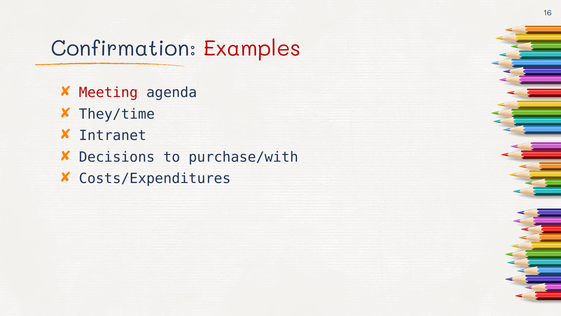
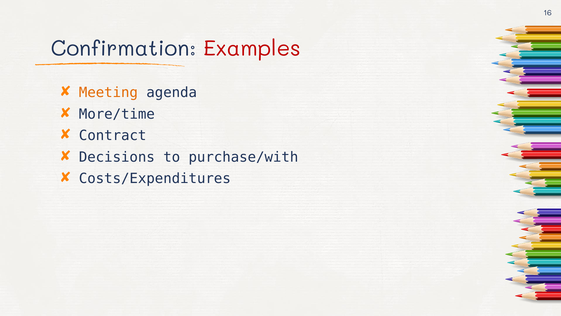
Meeting colour: red -> orange (108, 92)
They/time: They/time -> More/time (117, 114)
Intranet: Intranet -> Contract (113, 135)
